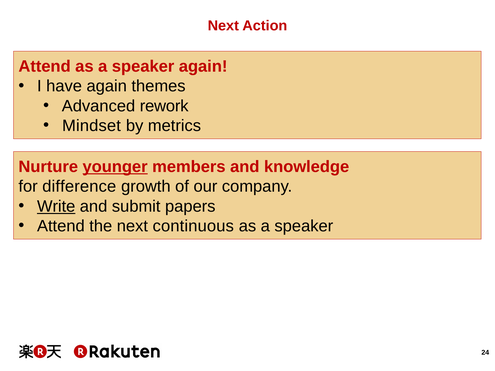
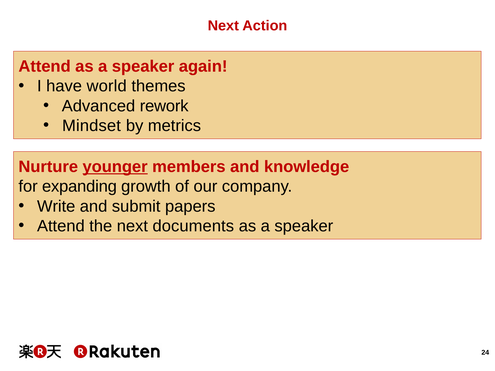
have again: again -> world (107, 86)
difference: difference -> expanding (79, 187)
Write underline: present -> none (56, 206)
continuous: continuous -> documents (193, 226)
